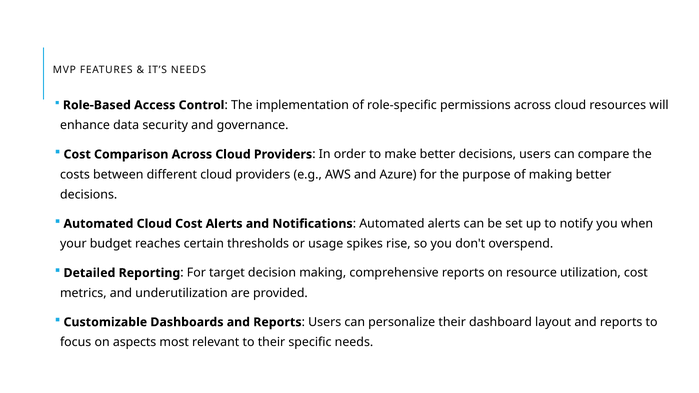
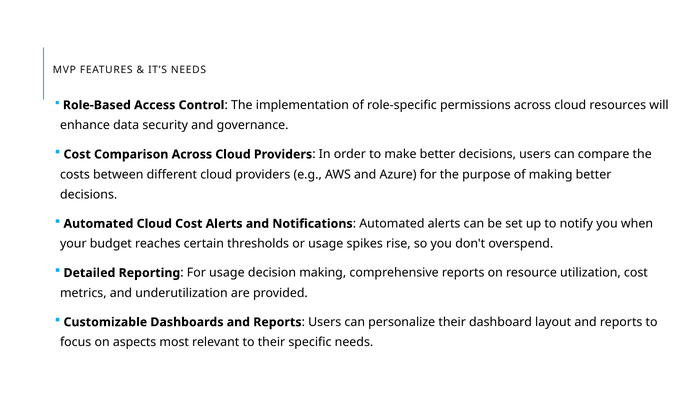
For target: target -> usage (227, 273)
